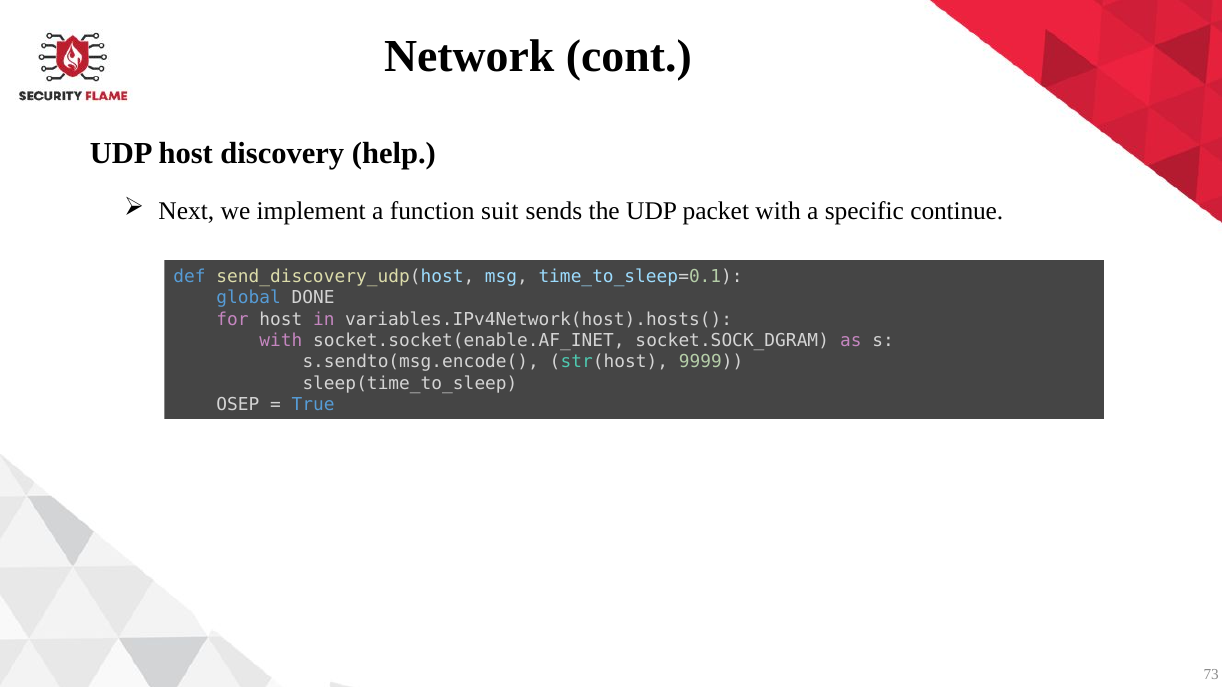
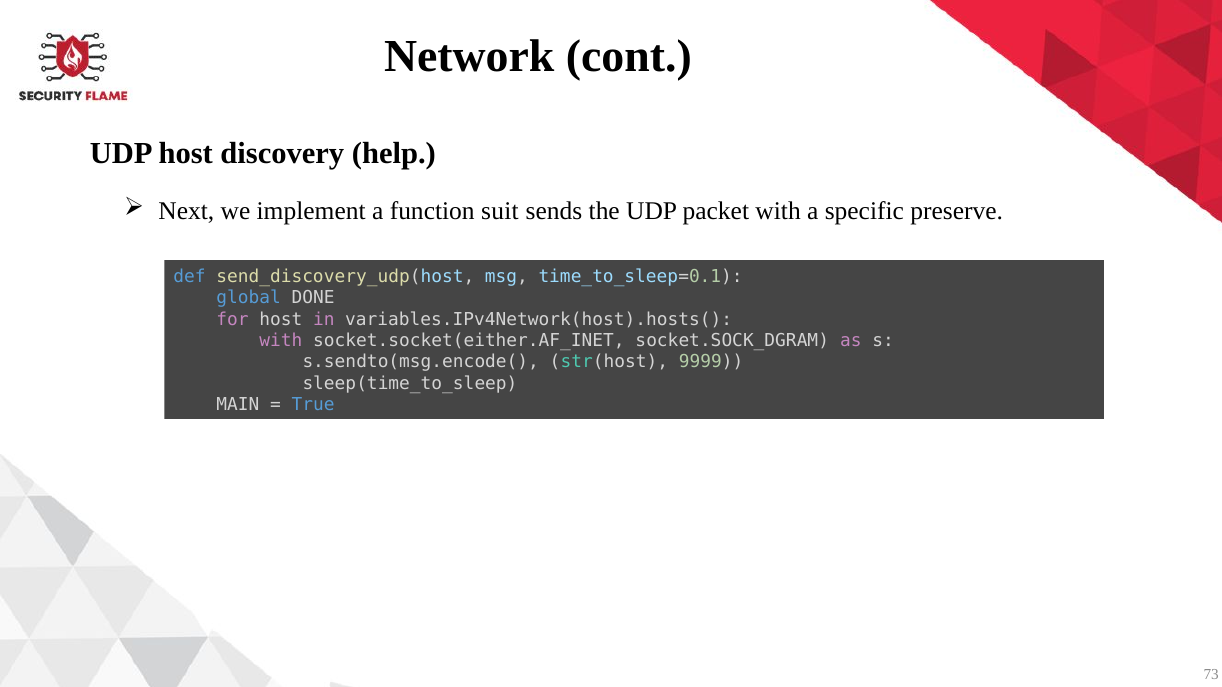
continue: continue -> preserve (957, 211)
socket.socket(enable.AF_INET: socket.socket(enable.AF_INET -> socket.socket(either.AF_INET (469, 341)
OSEP: OSEP -> MAIN (238, 405)
